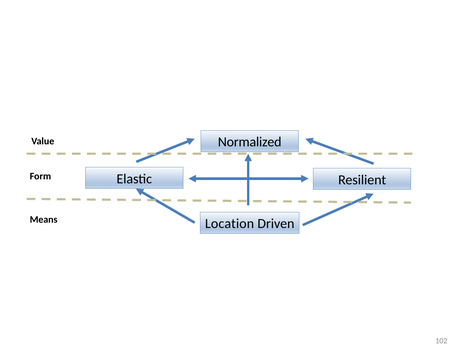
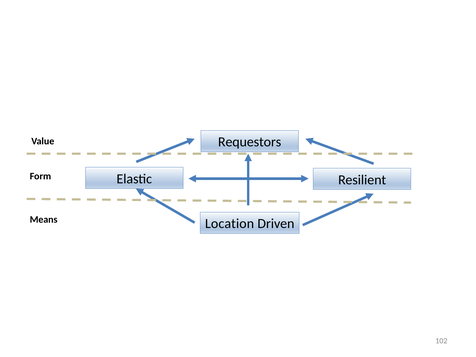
Normalized: Normalized -> Requestors (250, 142)
